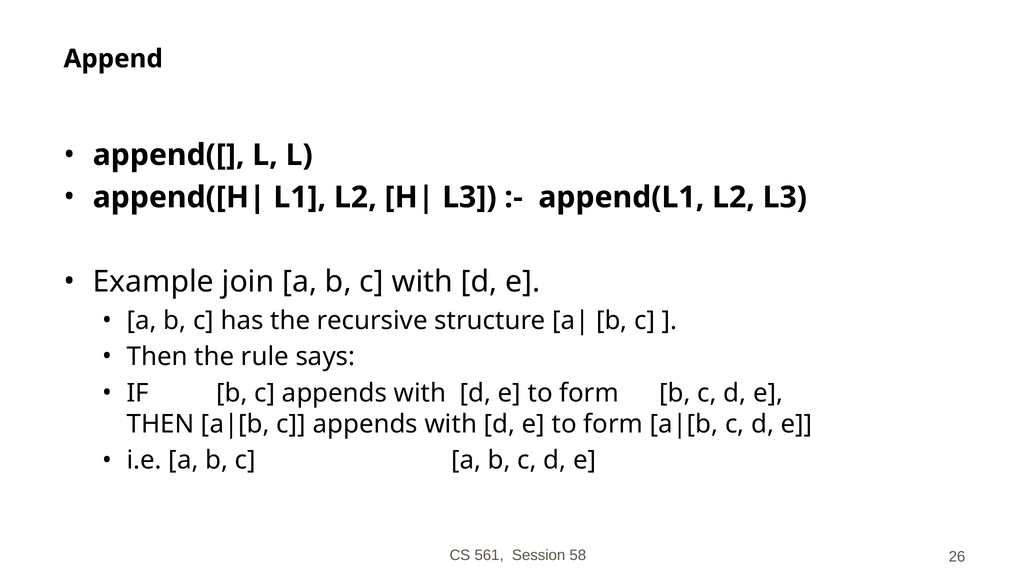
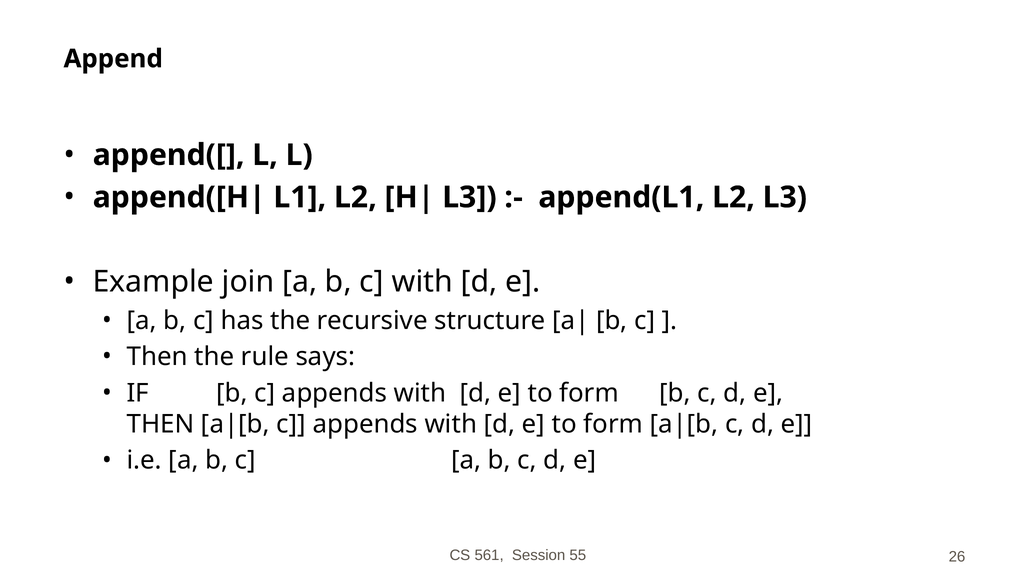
58: 58 -> 55 (578, 555)
